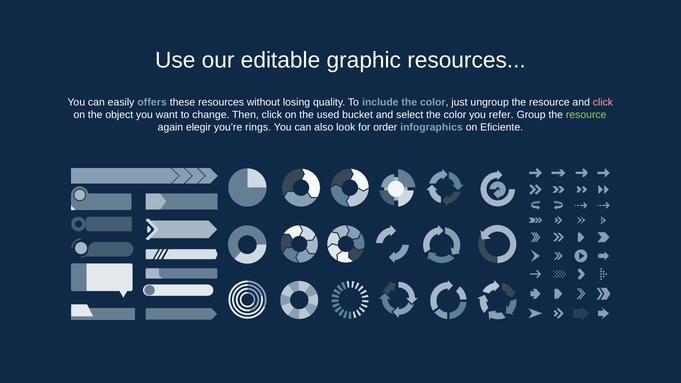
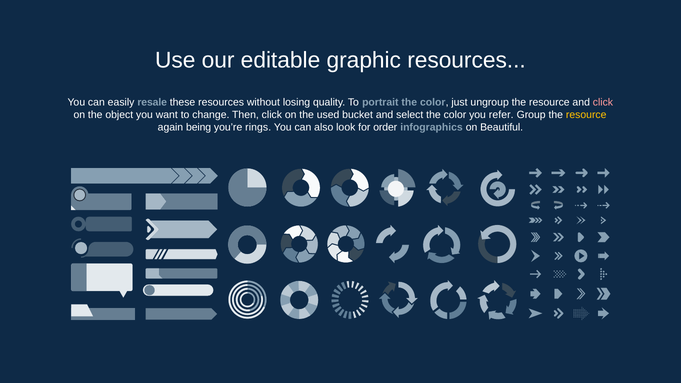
offers: offers -> resale (152, 102)
include: include -> portrait (380, 102)
resource colour: light green -> yellow (586, 115)
elegir: elegir -> being (199, 127)
Eficiente: Eficiente -> Beautiful (502, 127)
